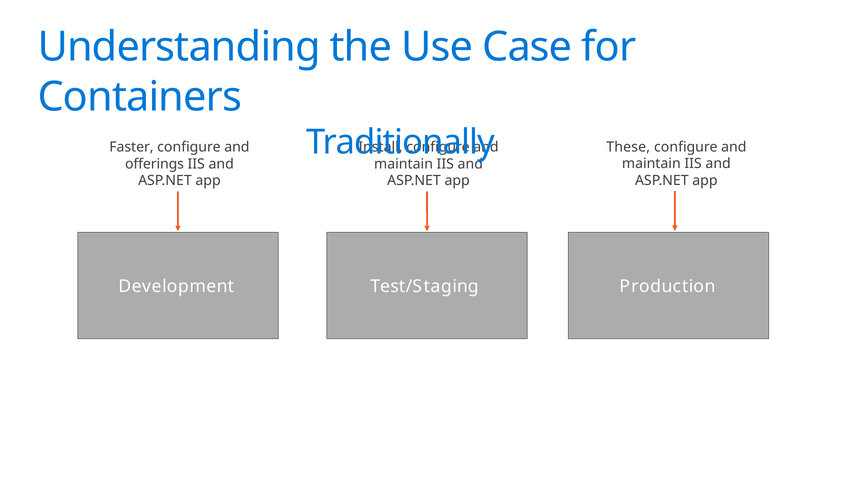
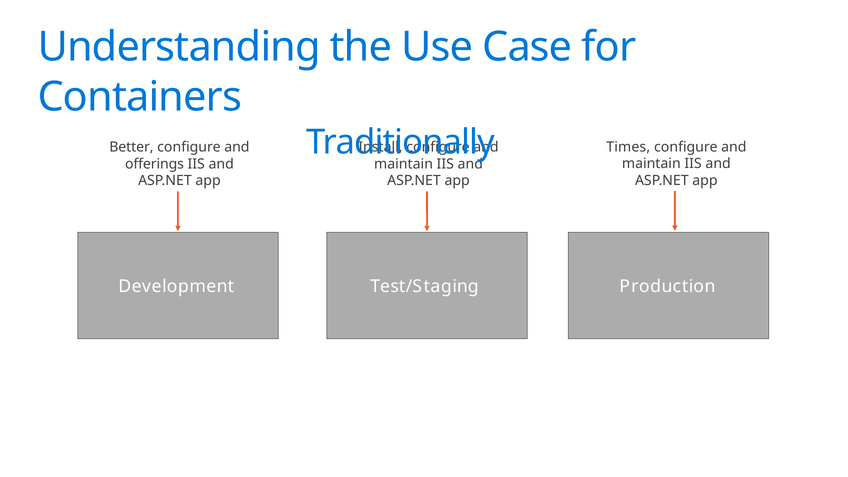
These: These -> Times (628, 147)
Faster: Faster -> Better (131, 147)
